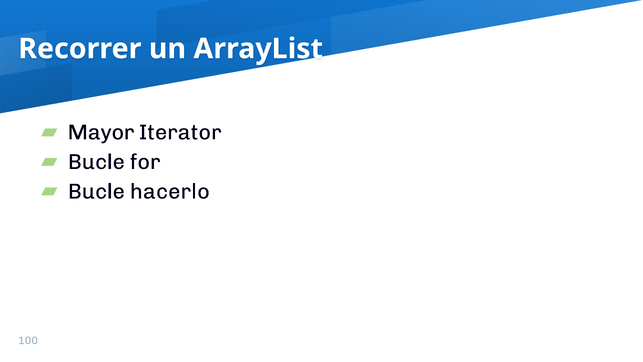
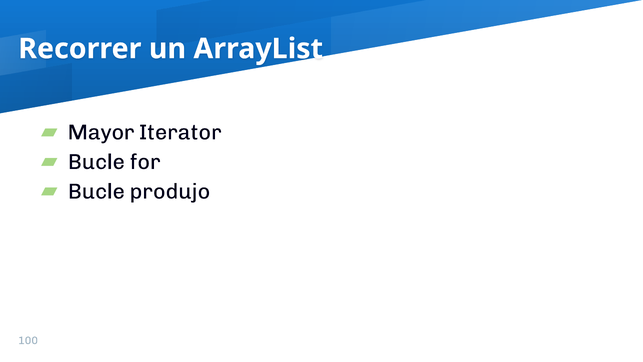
hacerlo: hacerlo -> produjo (170, 191)
